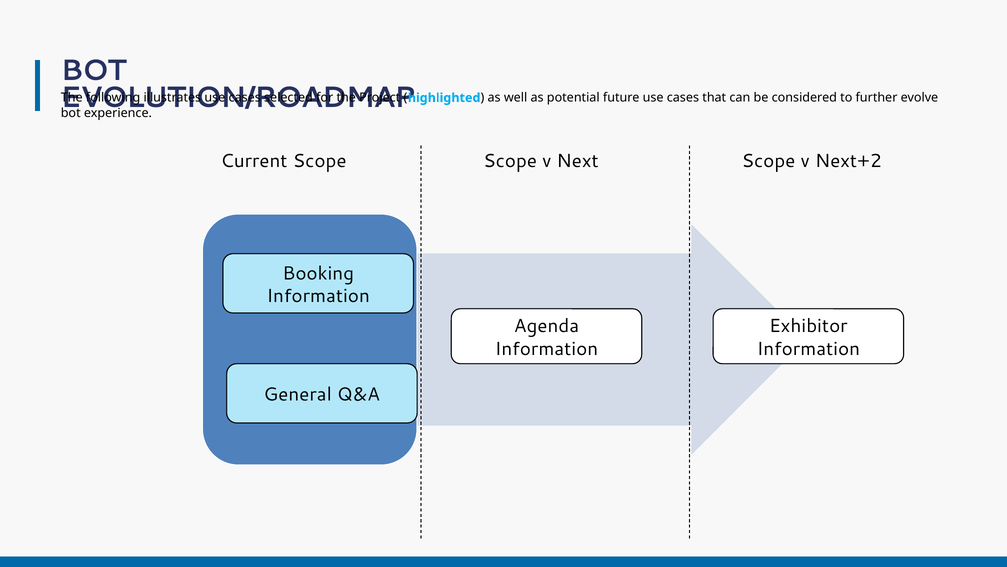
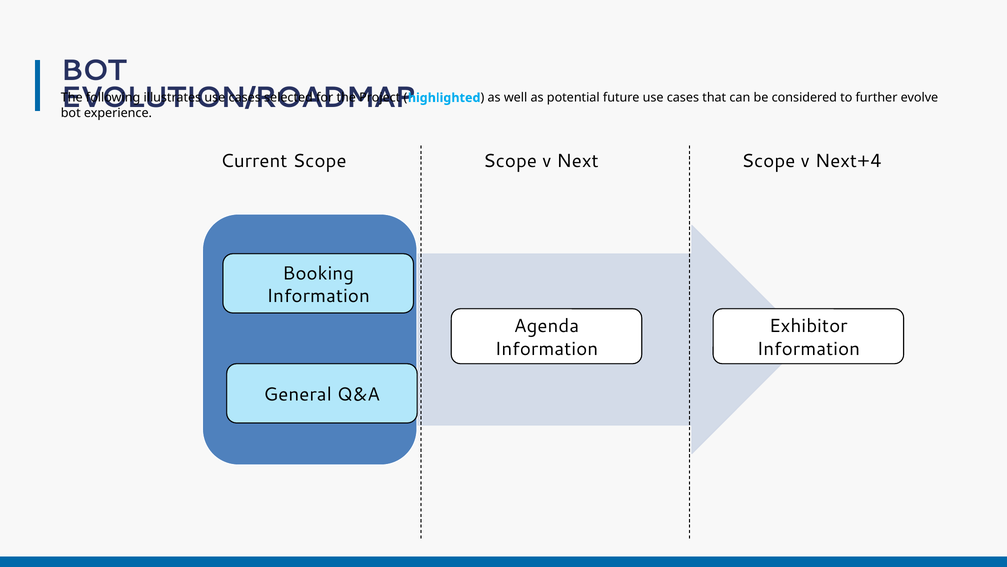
Next+2: Next+2 -> Next+4 (848, 161)
